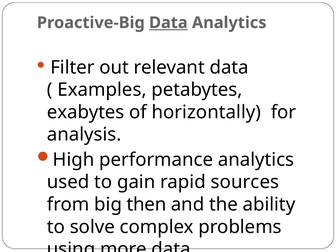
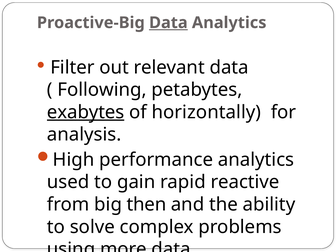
Examples: Examples -> Following (102, 90)
exabytes underline: none -> present (86, 112)
sources: sources -> reactive (245, 182)
